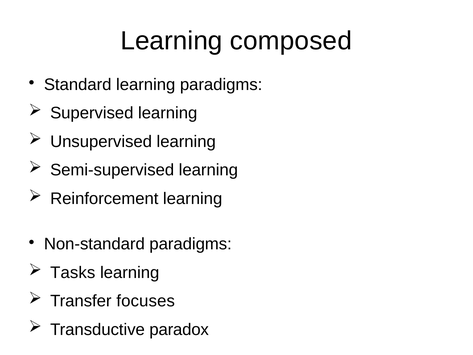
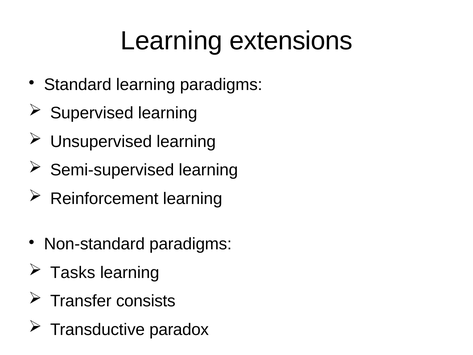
composed: composed -> extensions (291, 41)
focuses: focuses -> consists (146, 301)
